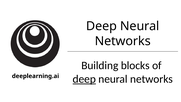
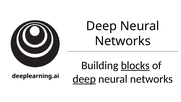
blocks underline: none -> present (135, 65)
